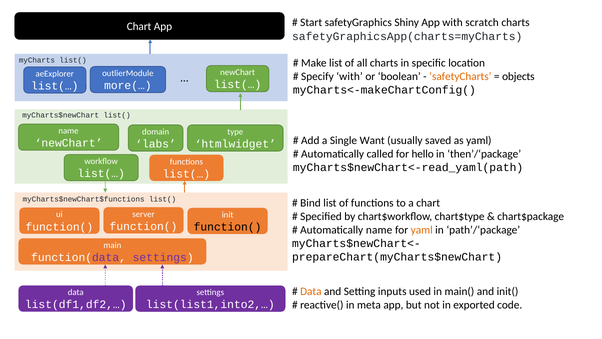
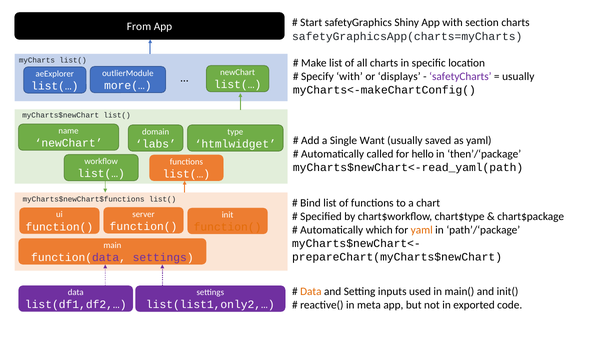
scratch: scratch -> section (482, 23)
Chart: Chart -> From (139, 27)
boolean: boolean -> displays (399, 76)
safetyCharts colour: orange -> purple (460, 76)
objects: objects -> usually (518, 76)
function( colour: black -> orange (228, 227)
Automatically name: name -> which (379, 230)
list(list1,into2,…: list(list1,into2,… -> list(list1,only2,… (210, 304)
